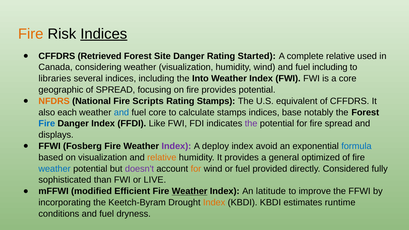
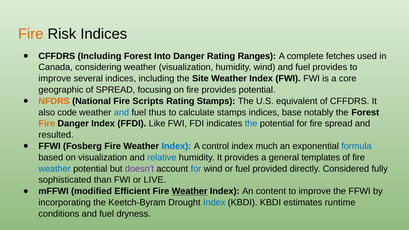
Indices underline: present -> none (104, 34)
CFFDRS Retrieved: Retrieved -> Including (100, 56)
Site: Site -> Into (162, 56)
Started: Started -> Ranges (257, 56)
complete relative: relative -> fetches (340, 56)
fuel including: including -> provides (330, 67)
libraries: libraries -> improve (55, 79)
Into: Into -> Site (200, 79)
each: each -> code (67, 112)
fuel core: core -> thus (157, 112)
Fire colour: blue -> orange (47, 124)
the colour: purple -> blue (251, 124)
displays: displays -> resulted (56, 135)
Index colour: purple -> blue (176, 146)
deploy: deploy -> control (216, 146)
avoid: avoid -> much (267, 146)
relative colour: orange -> blue (162, 158)
optimized: optimized -> templates (321, 158)
for colour: orange -> blue (196, 169)
latitude: latitude -> content (271, 191)
Index colour: orange -> blue (214, 203)
